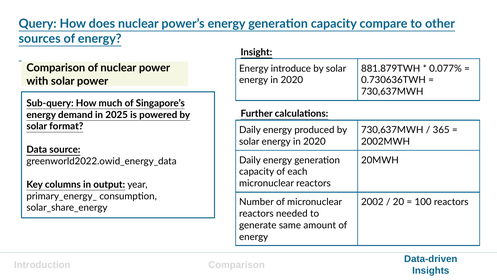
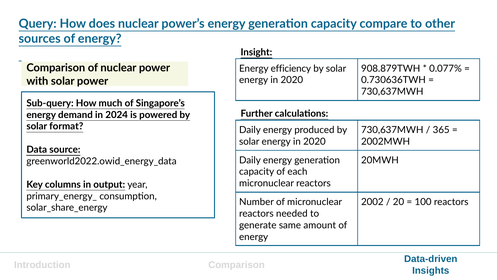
introduce: introduce -> efficiency (291, 68)
881.879TWH: 881.879TWH -> 908.879TWH (391, 68)
2025: 2025 -> 2024 (117, 115)
